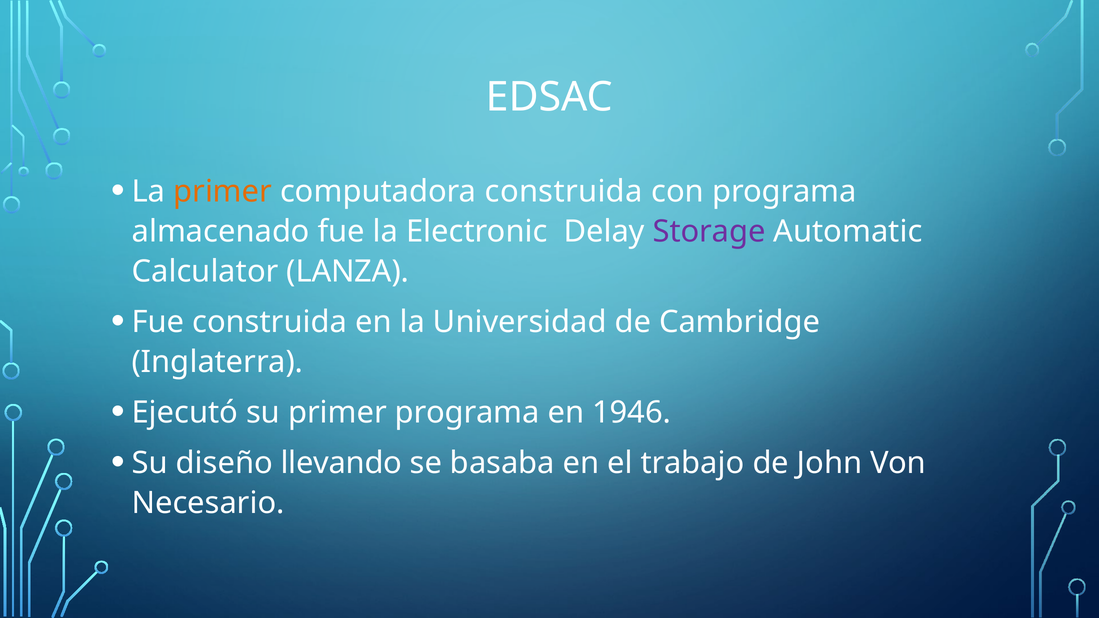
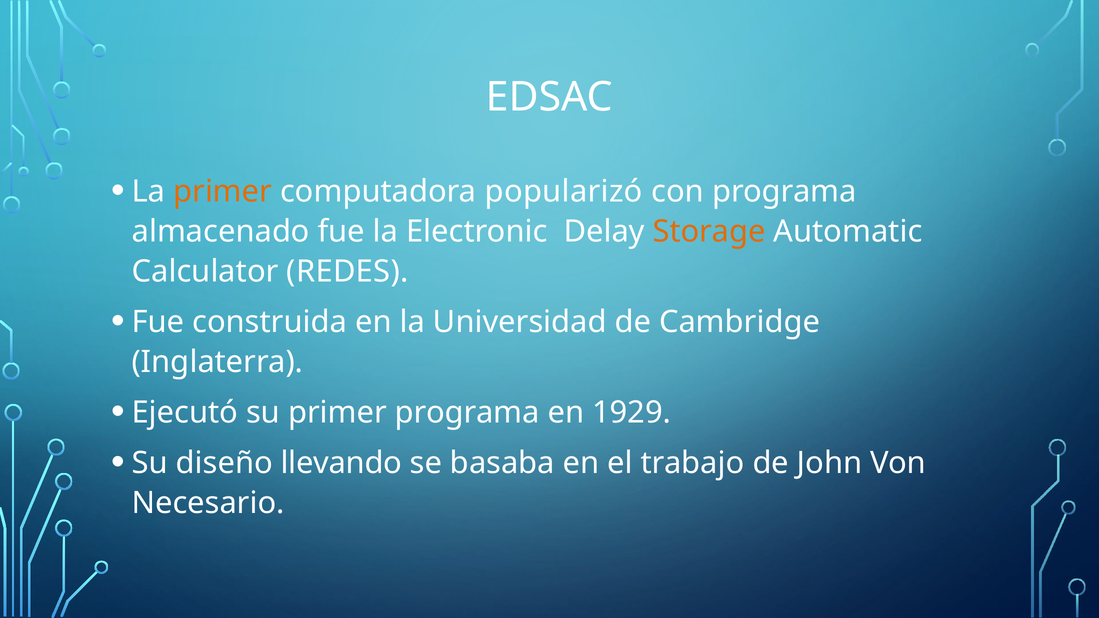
computadora construida: construida -> popularizó (564, 192)
Storage colour: purple -> orange (709, 232)
LANZA: LANZA -> REDES (347, 272)
1946: 1946 -> 1929 (632, 413)
